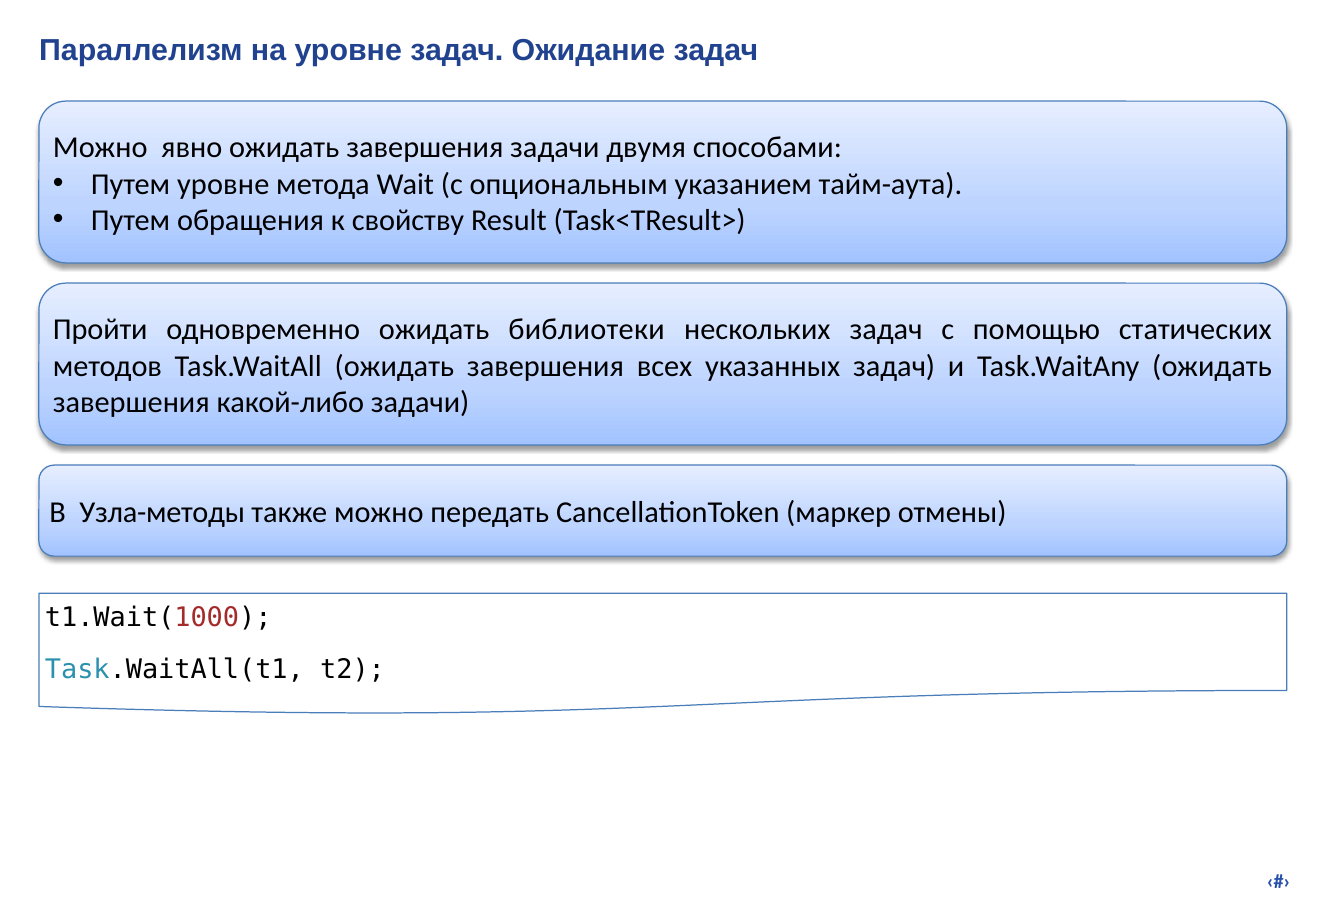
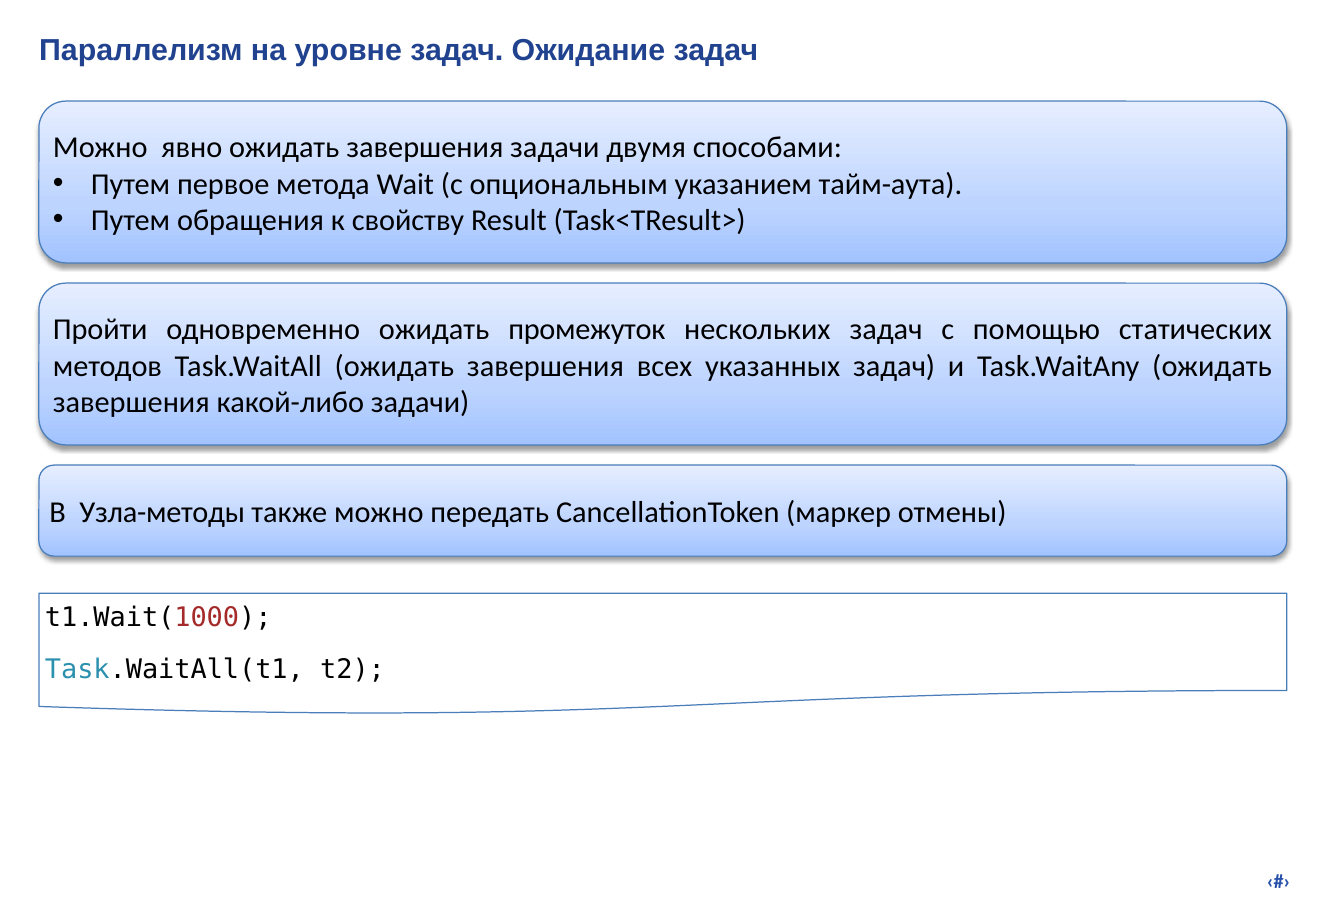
Путем уровне: уровне -> первое (223, 184)
библиотеки: библиотеки -> промежуток (587, 330)
